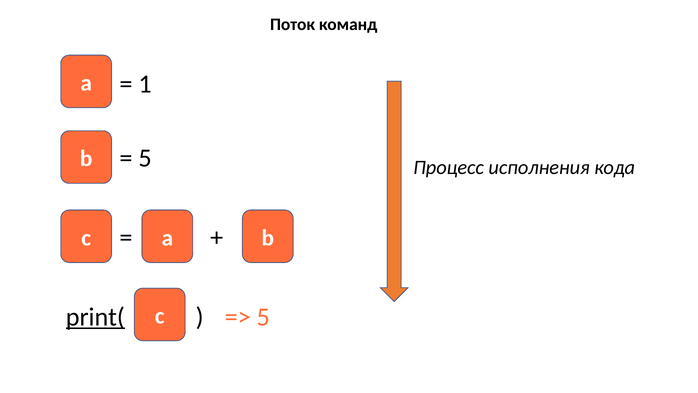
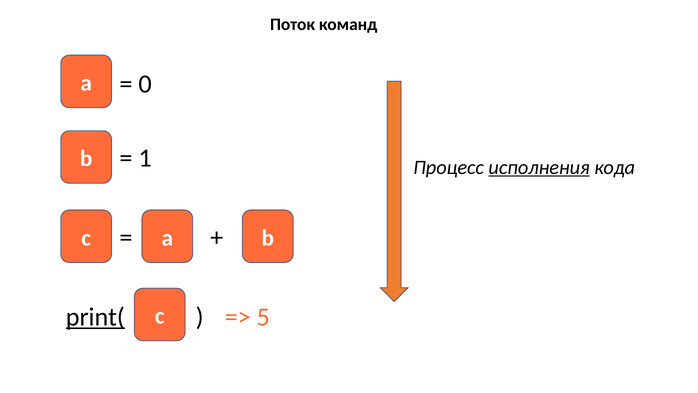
1: 1 -> 0 (145, 84)
5: 5 -> 1 (145, 158)
исполнения underline: none -> present (539, 167)
